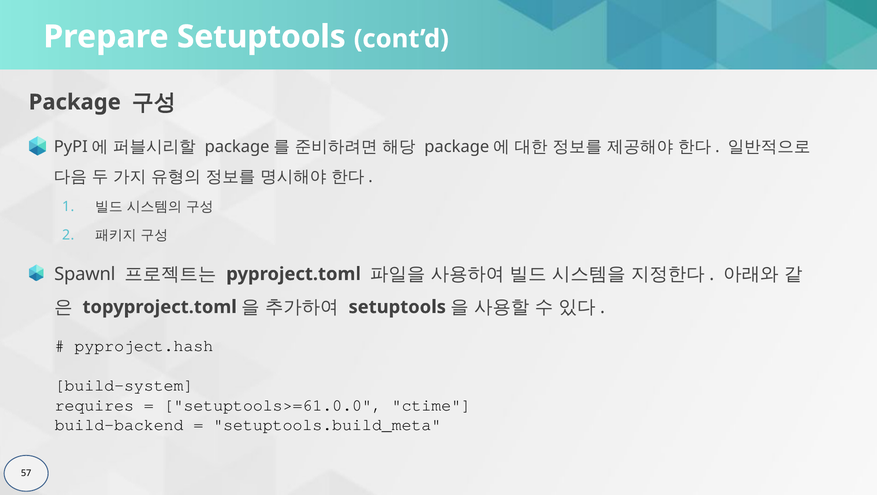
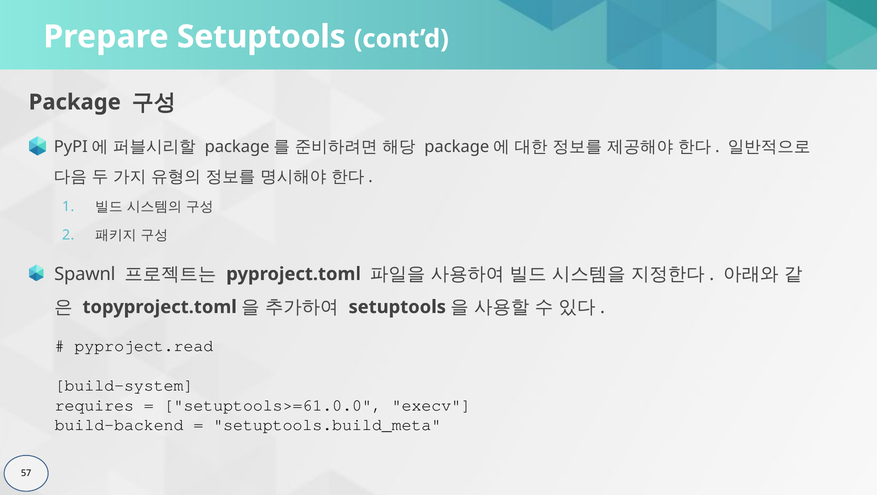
pyproject.hash: pyproject.hash -> pyproject.read (144, 346)
ctime: ctime -> execv (431, 406)
